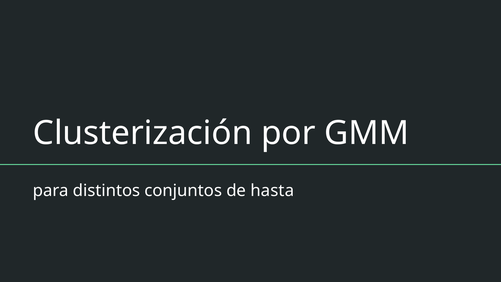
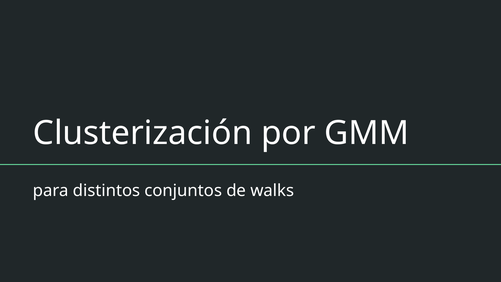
hasta: hasta -> walks (272, 191)
